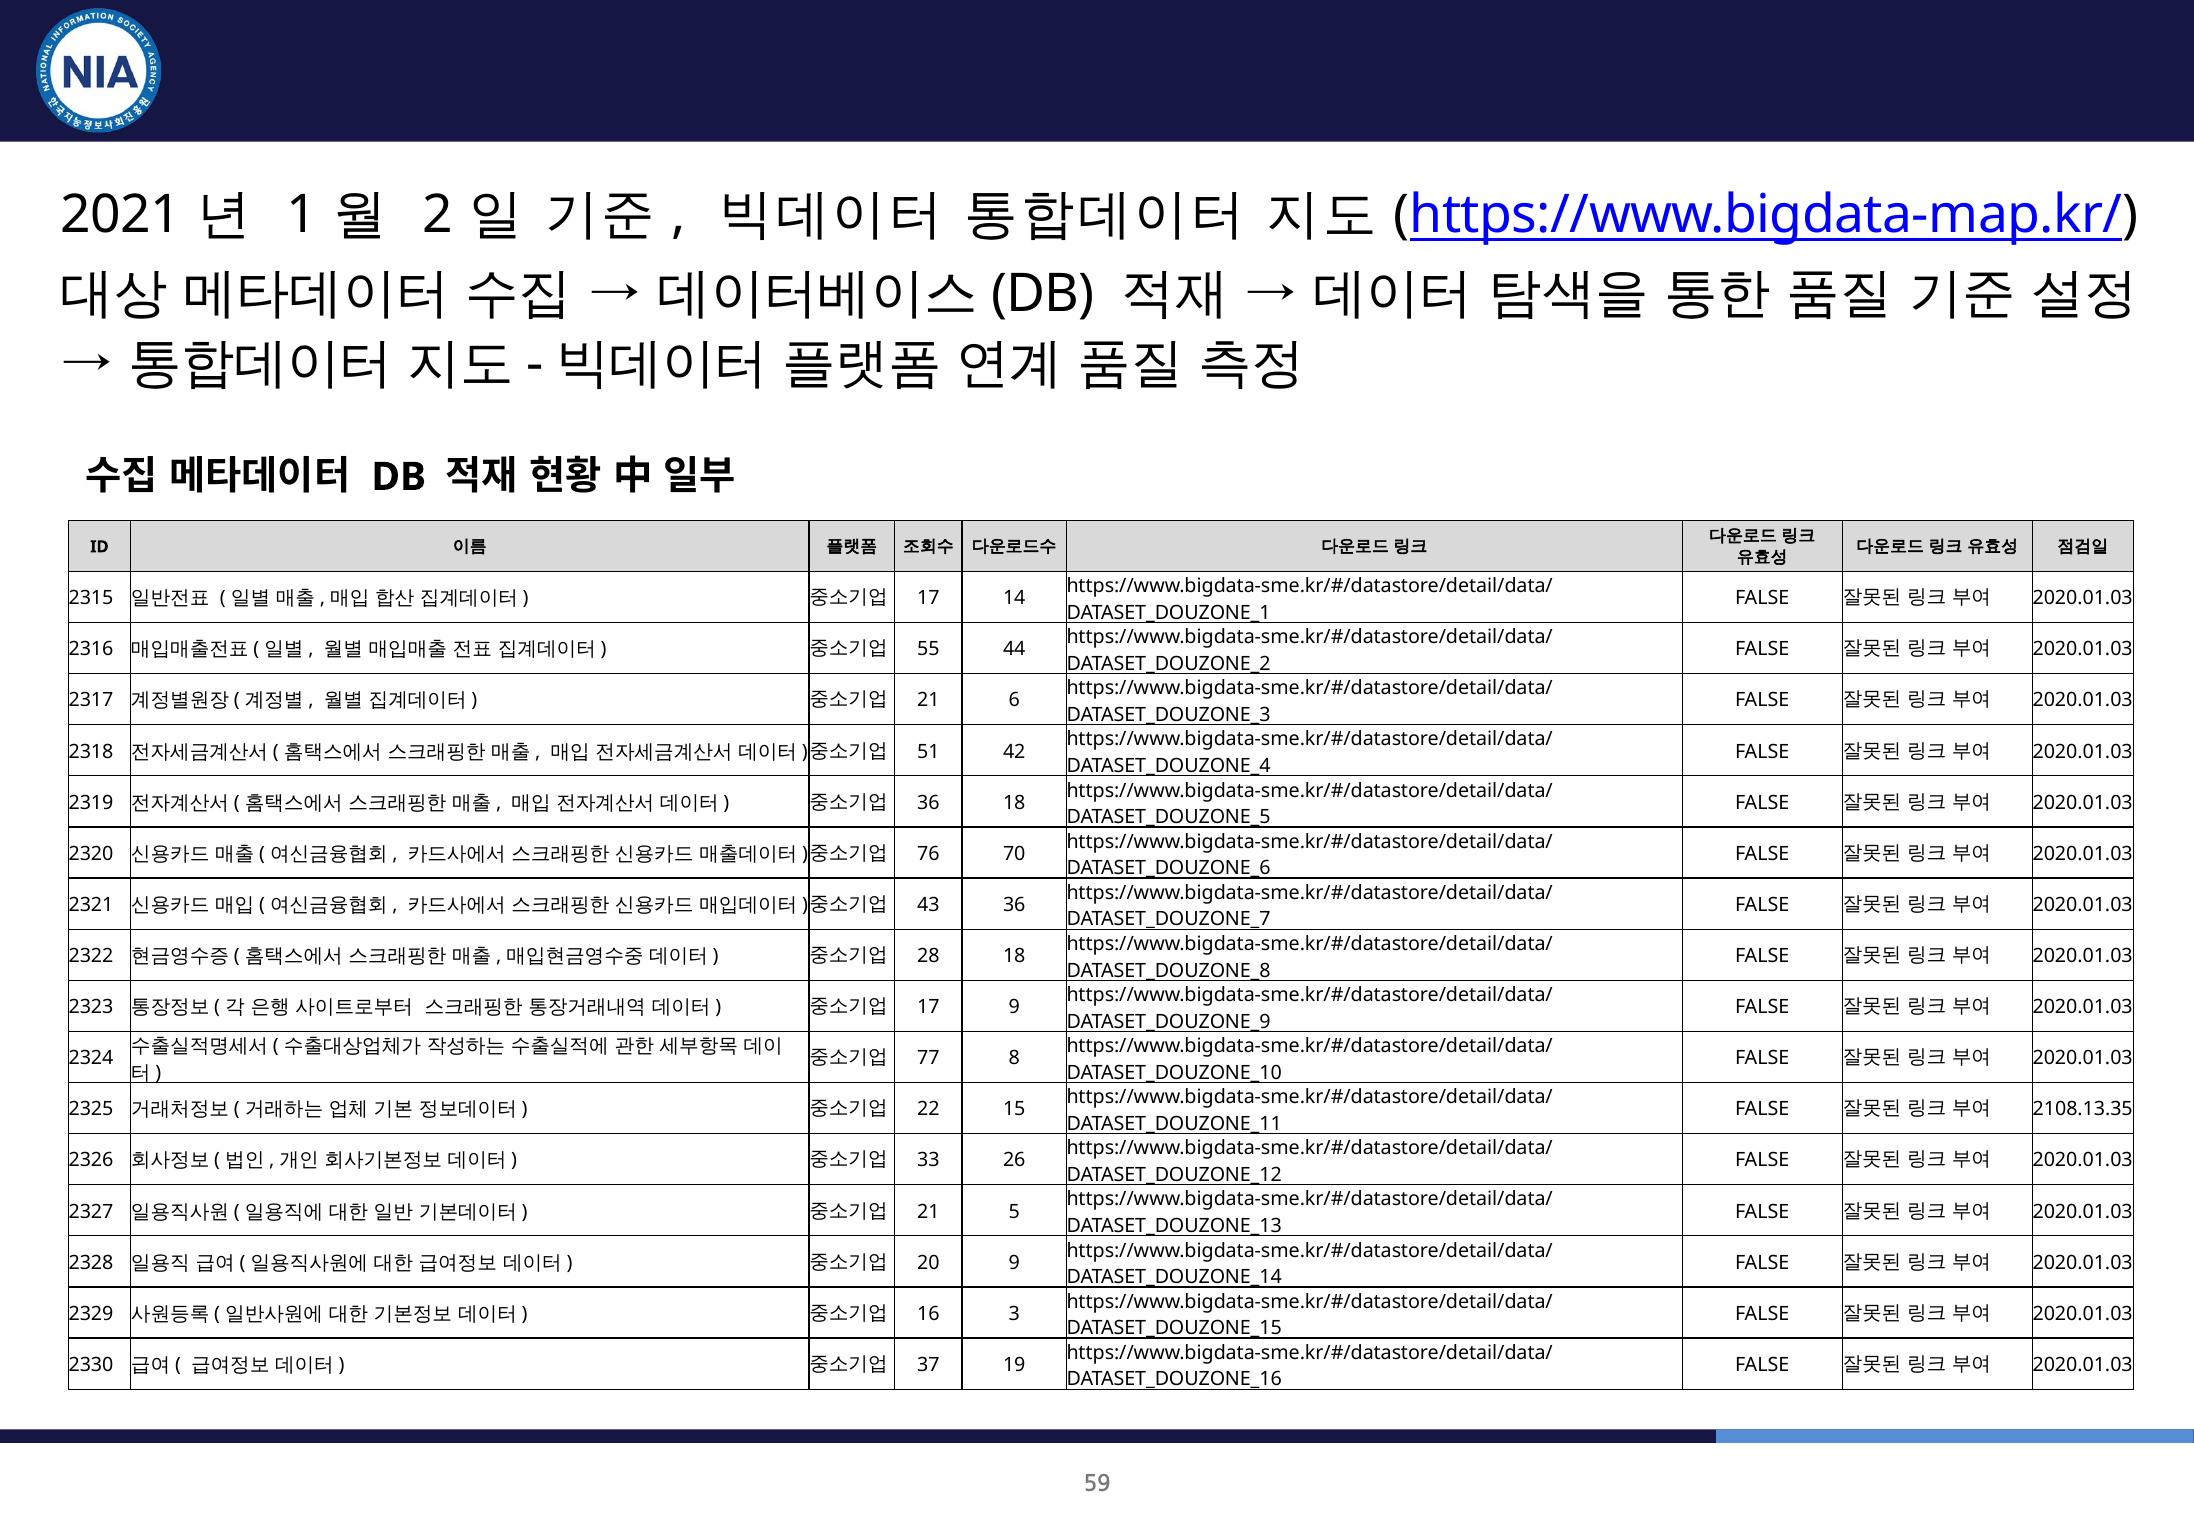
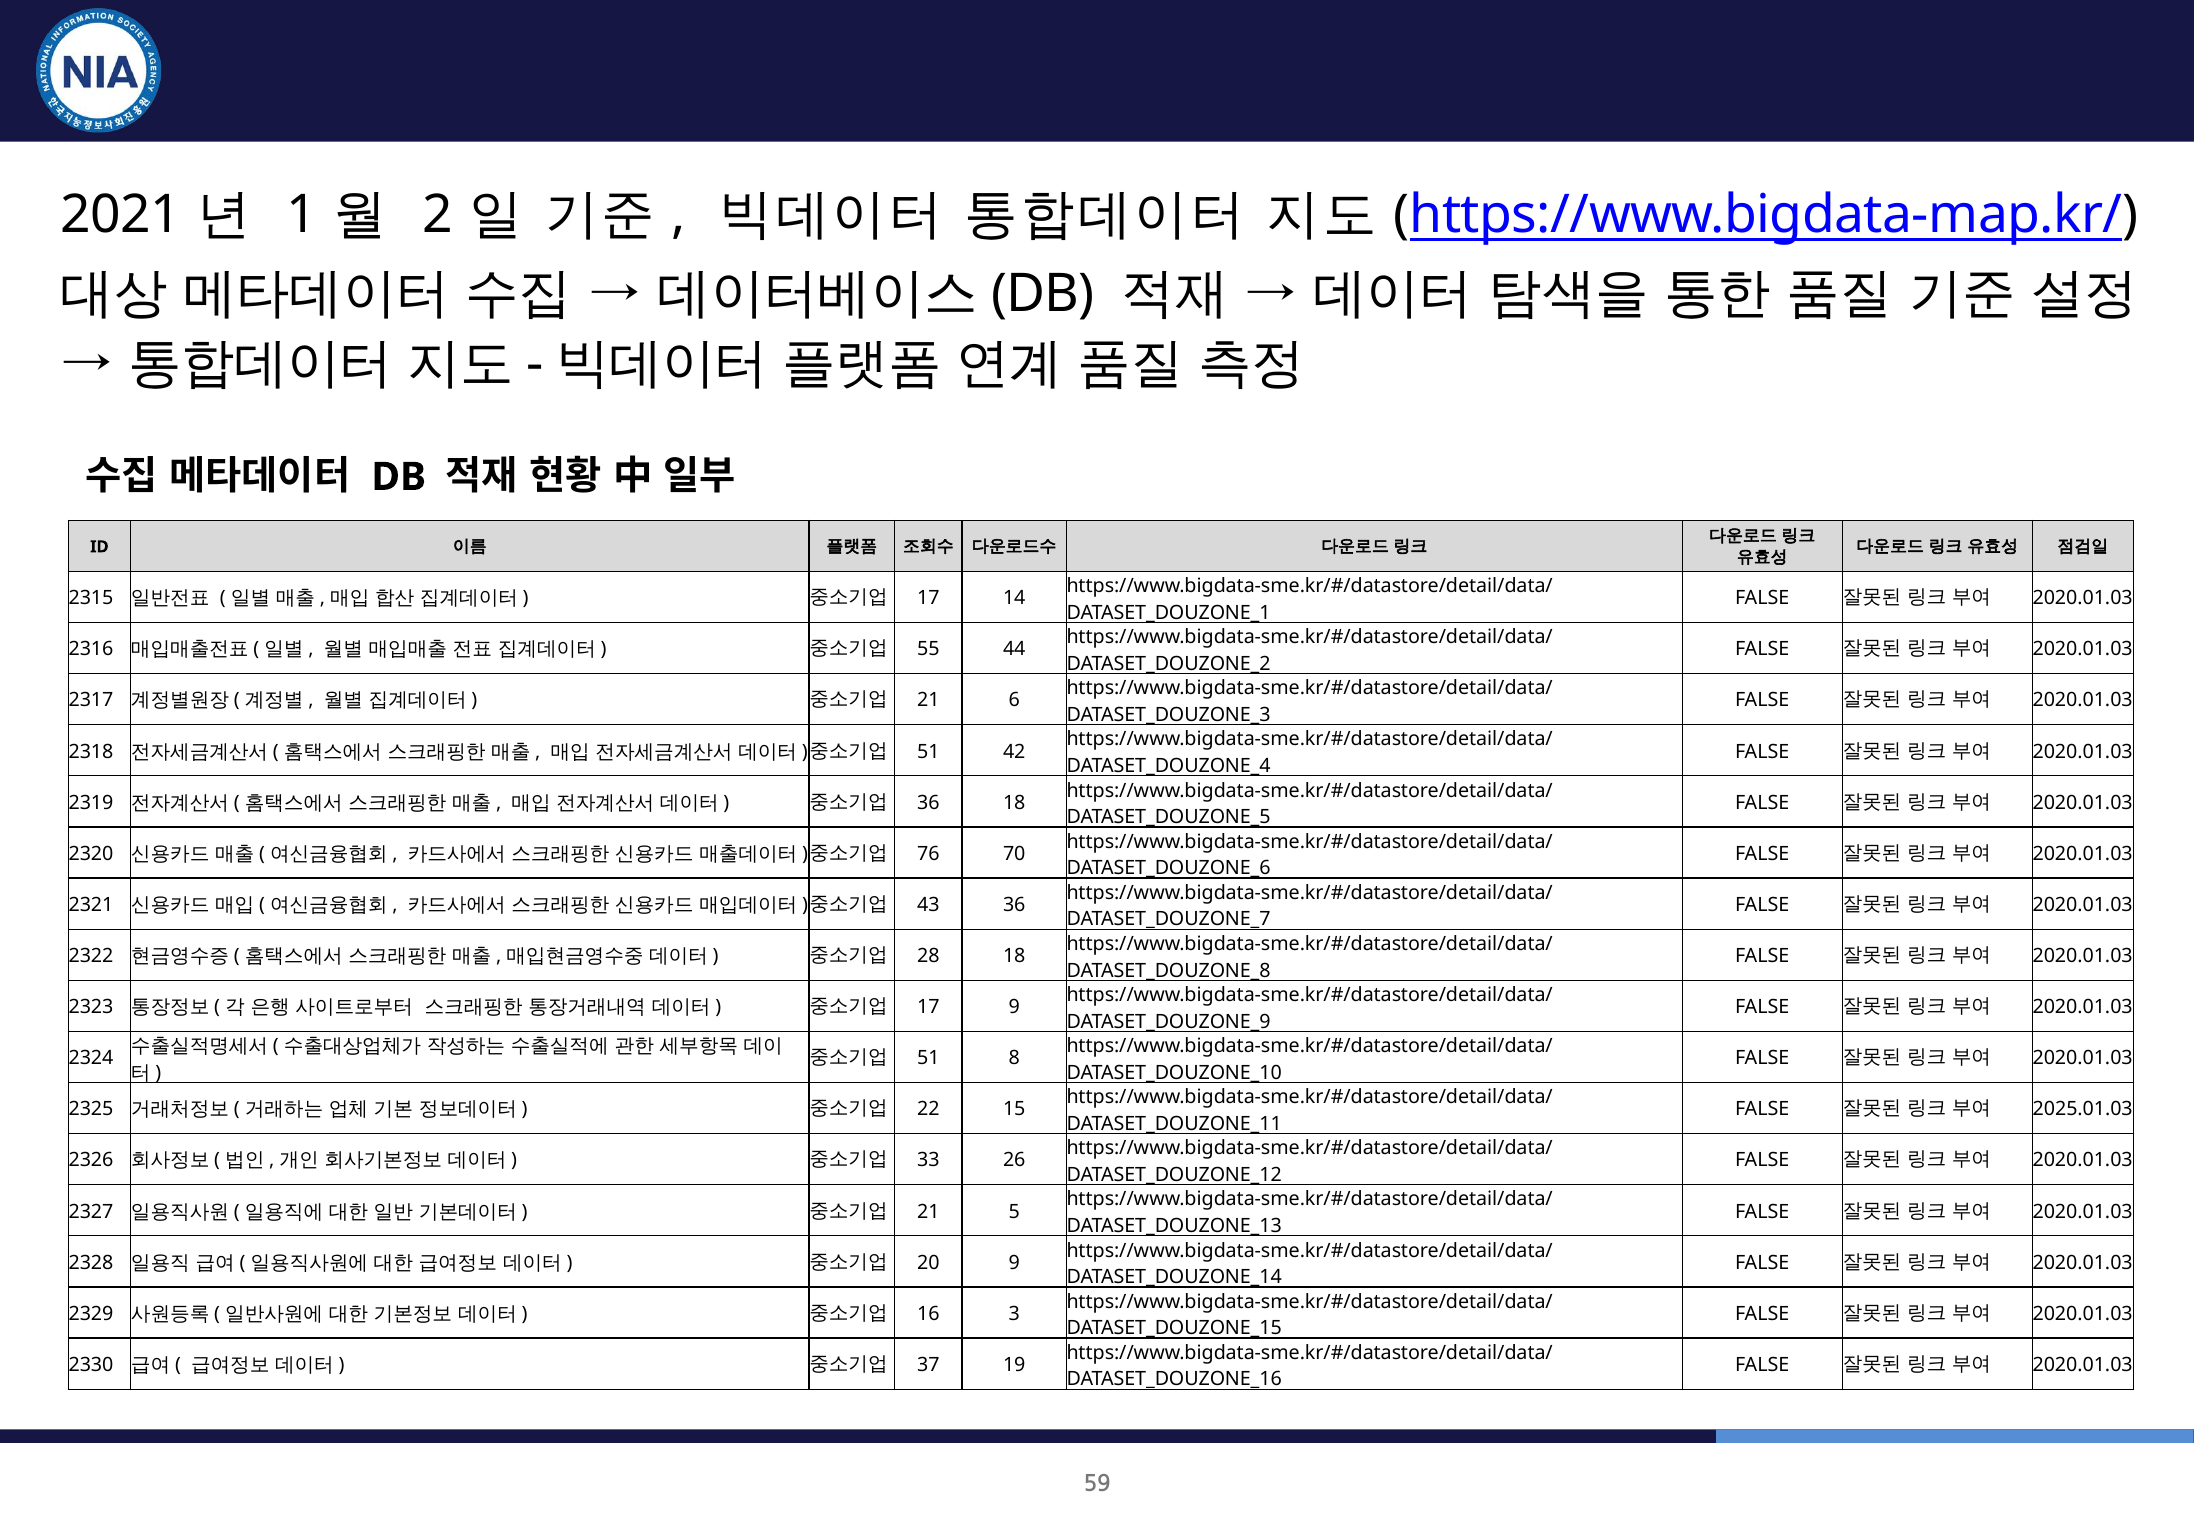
77: 77 -> 51 (928, 1058)
2108.13.35: 2108.13.35 -> 2025.01.03 (2083, 1109)
